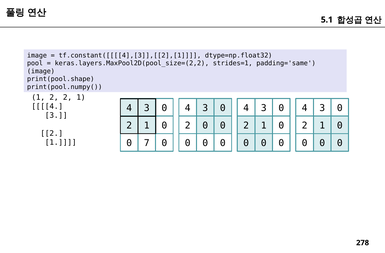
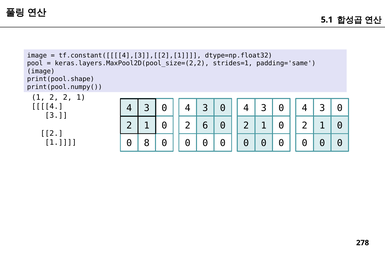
2 0: 0 -> 6 (205, 125)
7: 7 -> 8 (147, 143)
